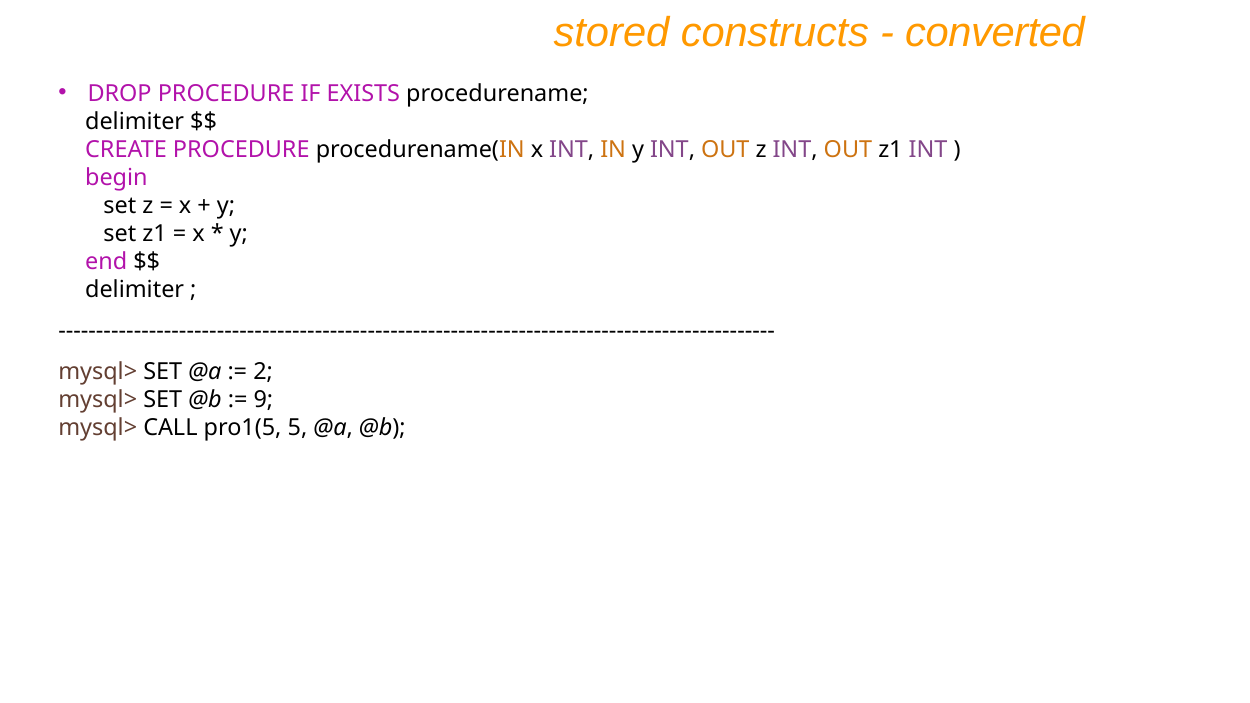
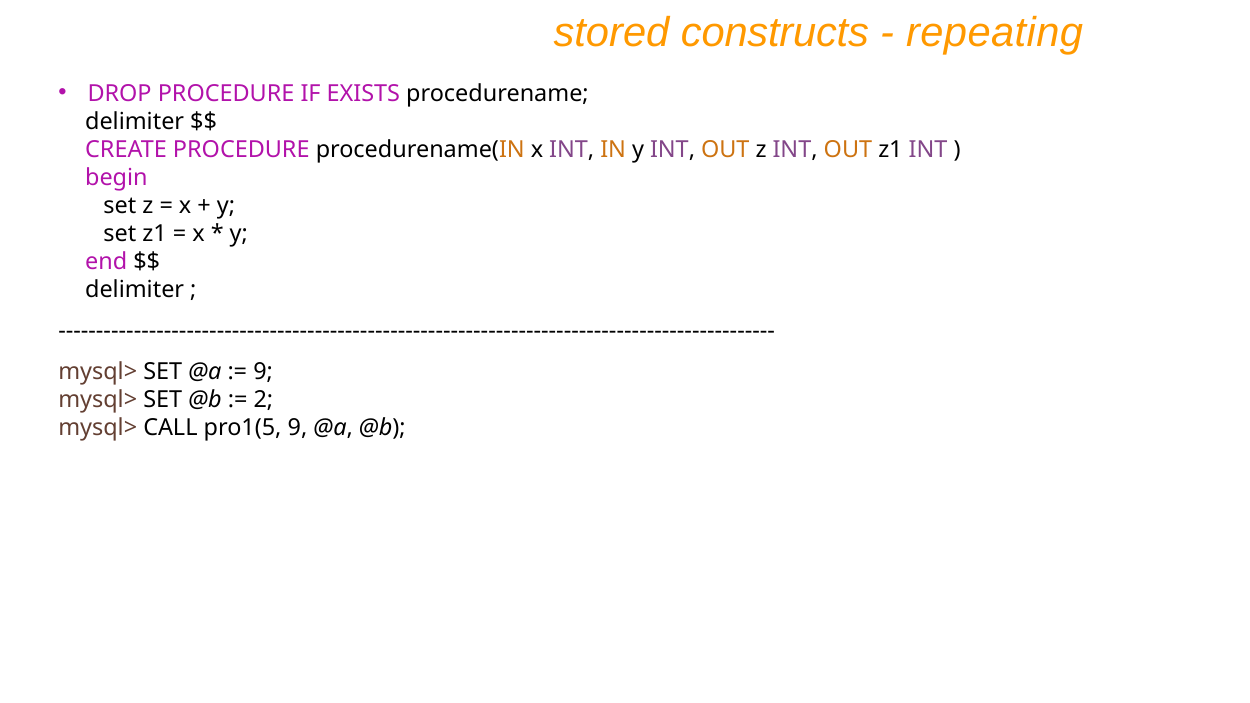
converted: converted -> repeating (995, 33)
2: 2 -> 9 (263, 371)
9: 9 -> 2 (263, 400)
pro1(5 5: 5 -> 9 (297, 428)
